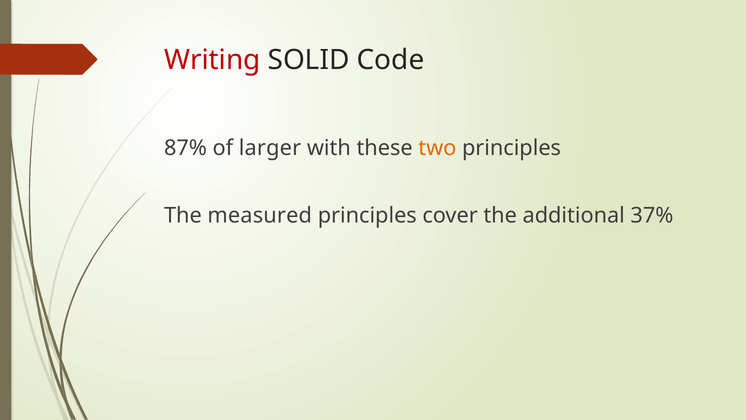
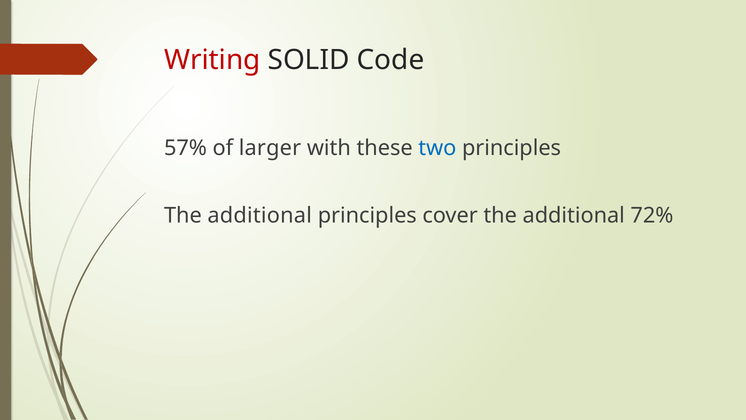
87%: 87% -> 57% (185, 148)
two colour: orange -> blue (437, 148)
measured: measured -> additional (260, 216)
37%: 37% -> 72% (652, 216)
